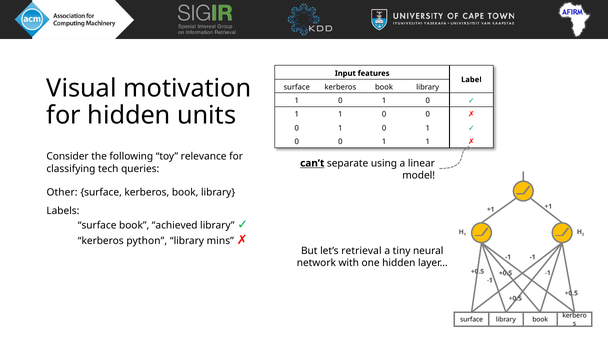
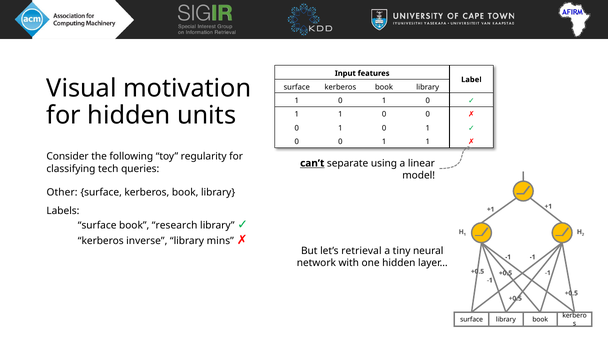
relevance: relevance -> regularity (204, 157)
achieved: achieved -> research (175, 225)
python: python -> inverse (147, 241)
